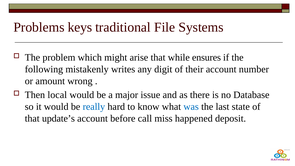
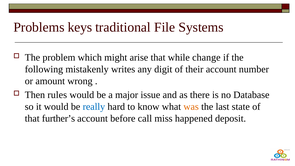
ensures: ensures -> change (206, 57)
local: local -> rules (57, 95)
was colour: blue -> orange (191, 107)
update’s: update’s -> further’s (58, 118)
